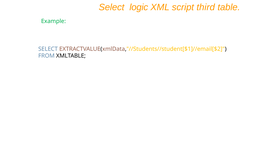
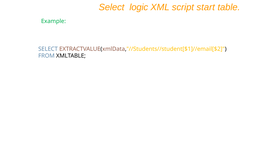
third: third -> start (206, 7)
